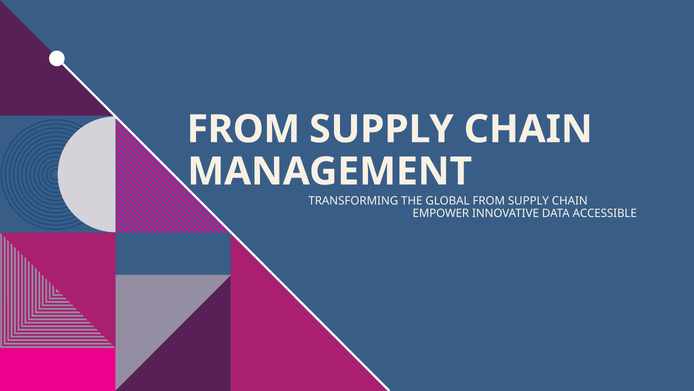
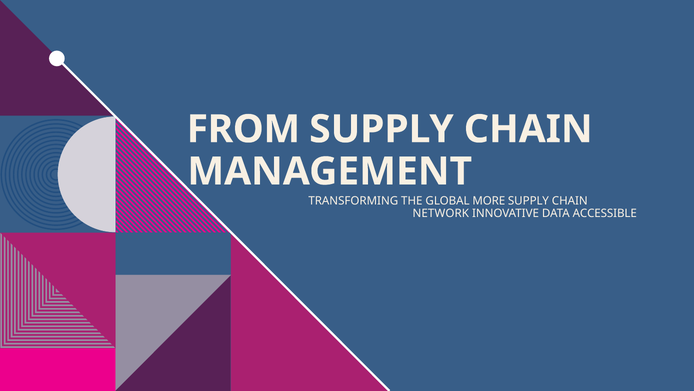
FROM: FROM -> MORE (489, 200)
EMPOWER: EMPOWER -> NETWORK (441, 213)
